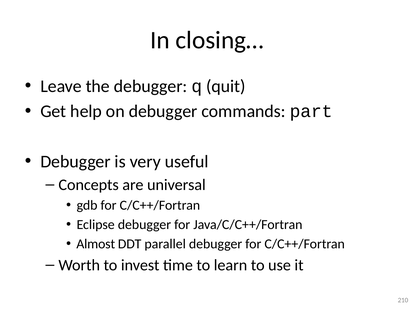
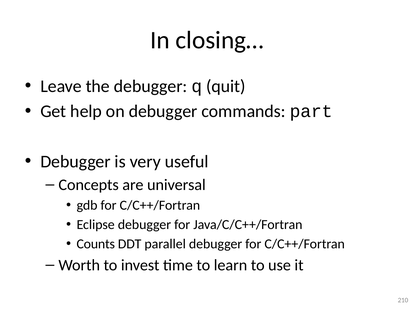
Almost: Almost -> Counts (96, 244)
